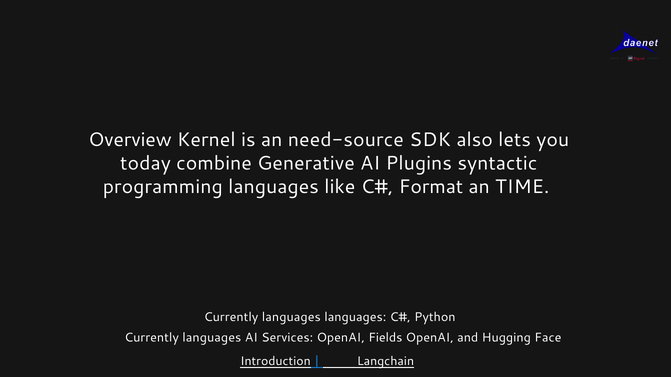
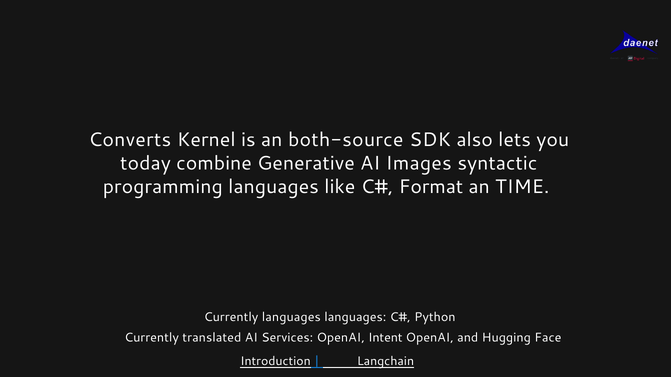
Overview: Overview -> Converts (130, 140)
need-source: need-source -> both-source (346, 140)
Plugins: Plugins -> Images (419, 163)
languages: languages -> translated (212, 338)
Fields: Fields -> Intent (385, 338)
